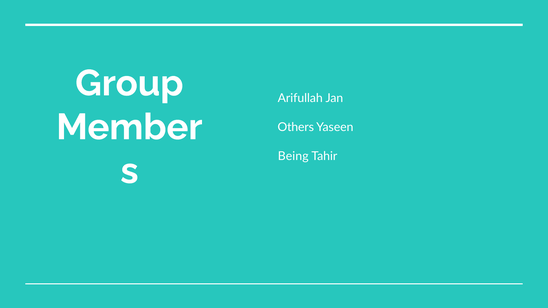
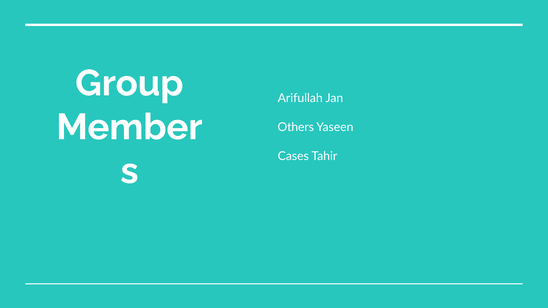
Being: Being -> Cases (293, 156)
